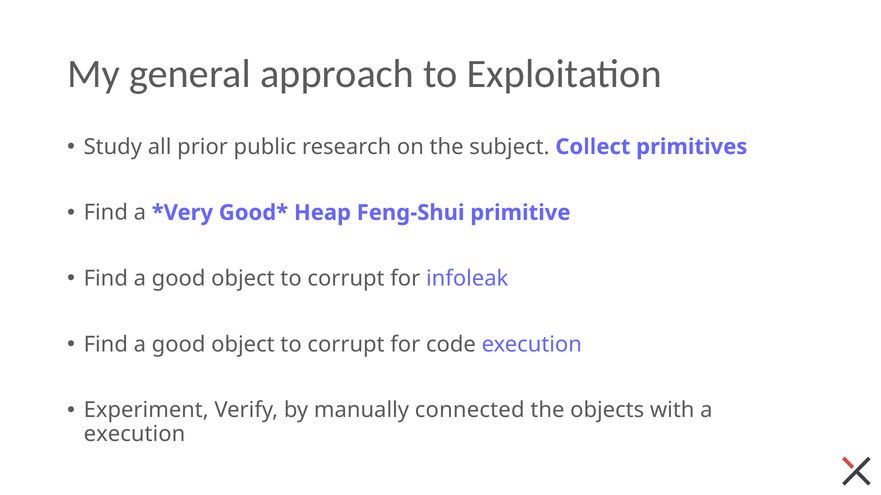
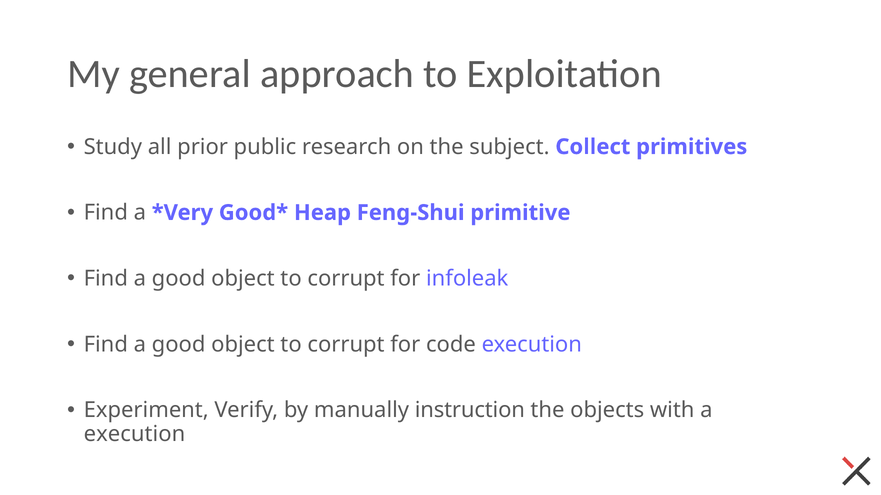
connected: connected -> instruction (470, 411)
